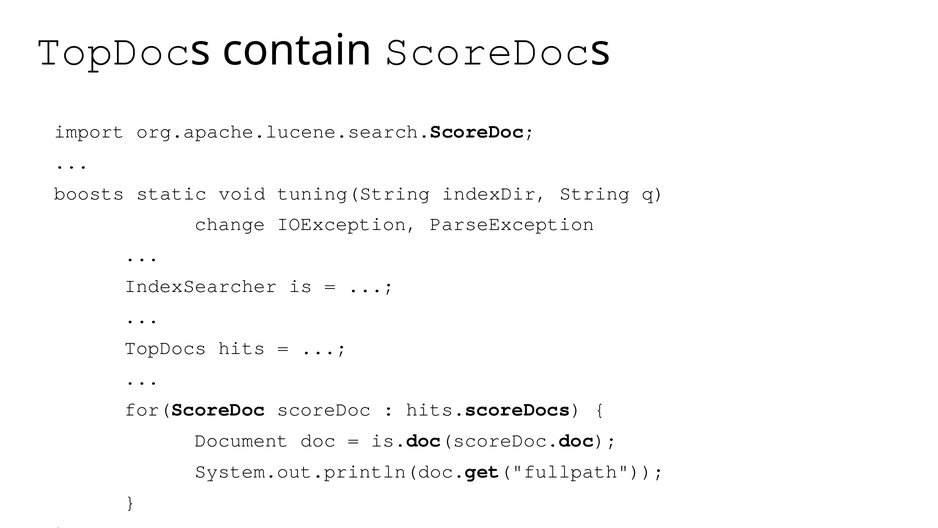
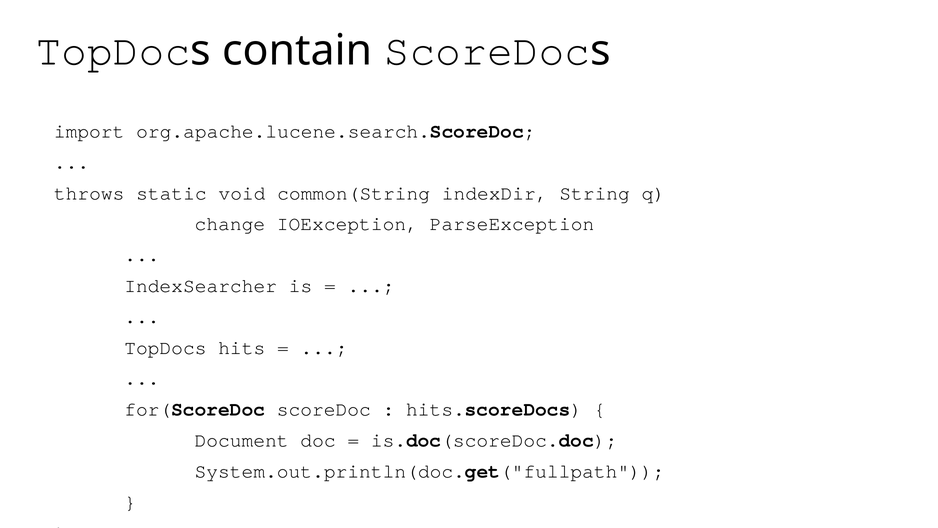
boosts: boosts -> throws (89, 193)
tuning(String: tuning(String -> common(String (354, 193)
